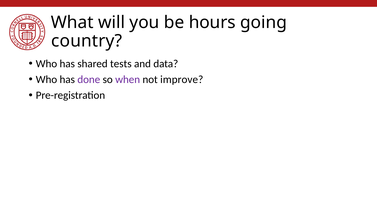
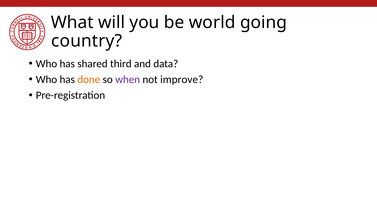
hours: hours -> world (212, 22)
tests: tests -> third (121, 64)
done colour: purple -> orange (89, 80)
